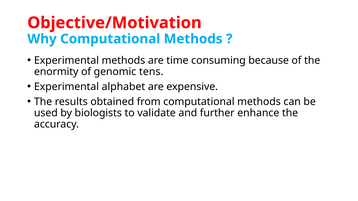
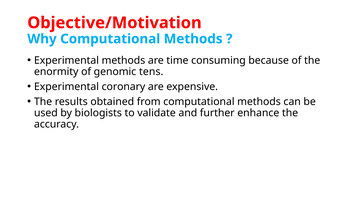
alphabet: alphabet -> coronary (123, 87)
